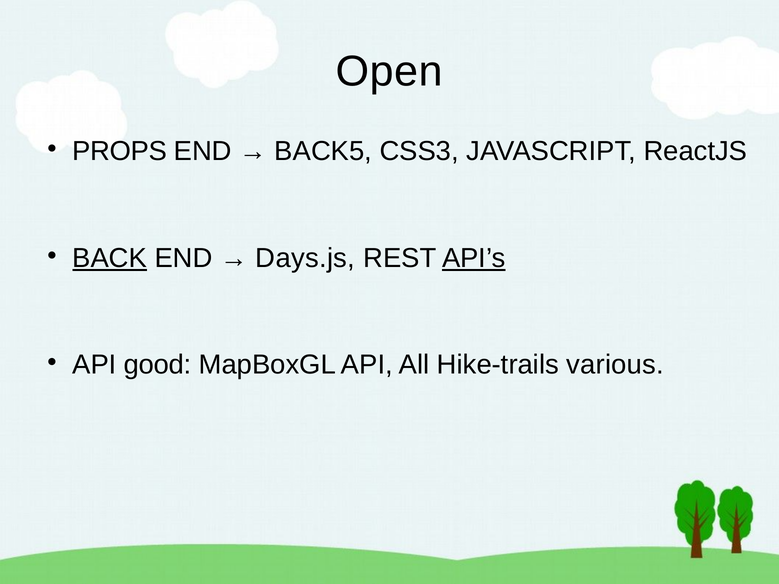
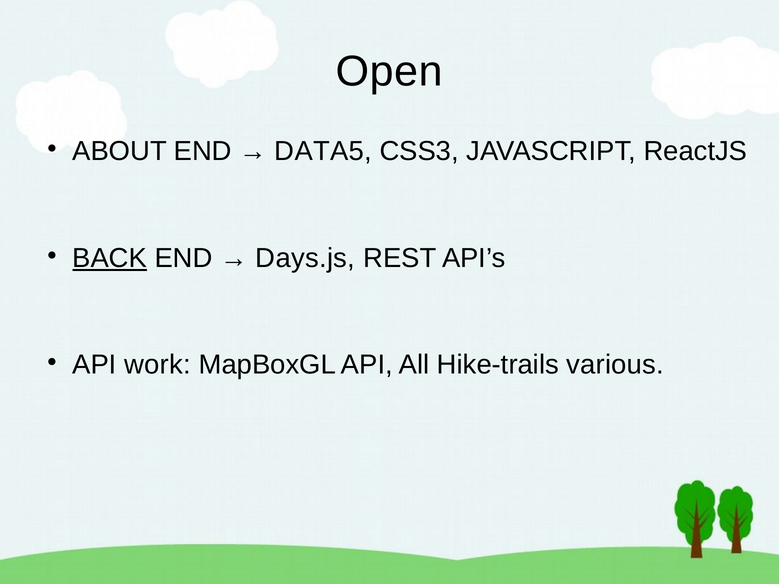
PROPS: PROPS -> ABOUT (120, 151)
BACK5: BACK5 -> DATA5 (323, 151)
API’s underline: present -> none (474, 258)
good: good -> work (157, 365)
